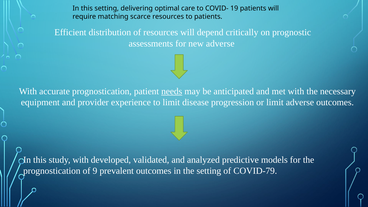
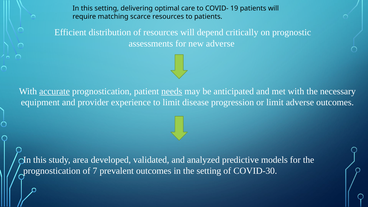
accurate underline: none -> present (55, 91)
study with: with -> area (81, 160)
9: 9 -> 7 (95, 171)
COVID-79: COVID-79 -> COVID-30 (255, 171)
